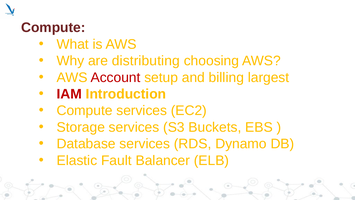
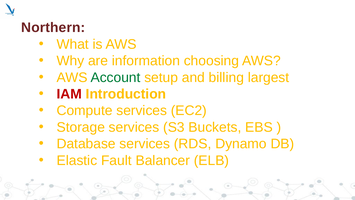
Compute: Compute -> Northern (53, 28)
distributing: distributing -> information (146, 61)
Account colour: red -> green (116, 77)
